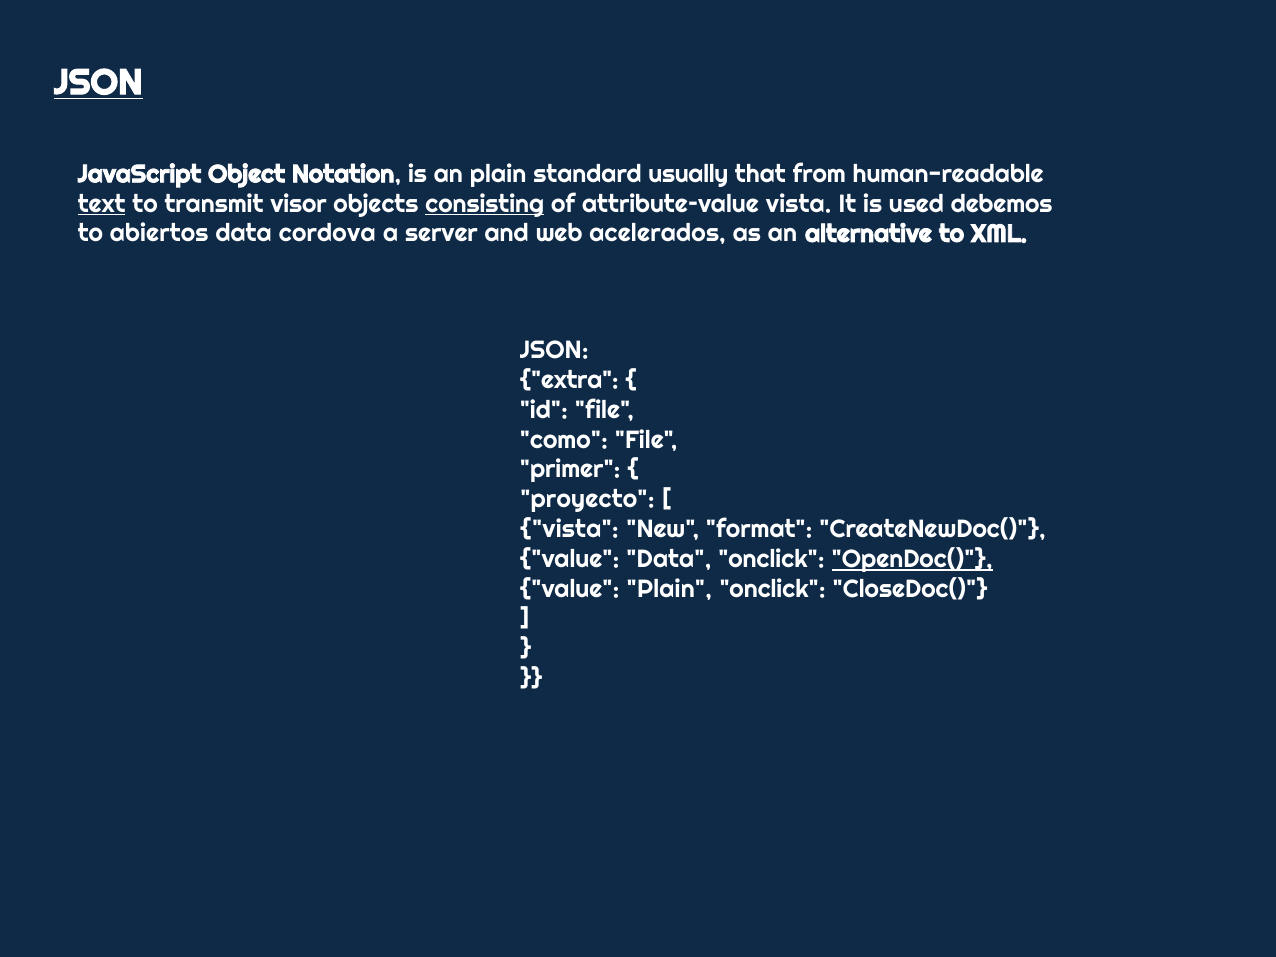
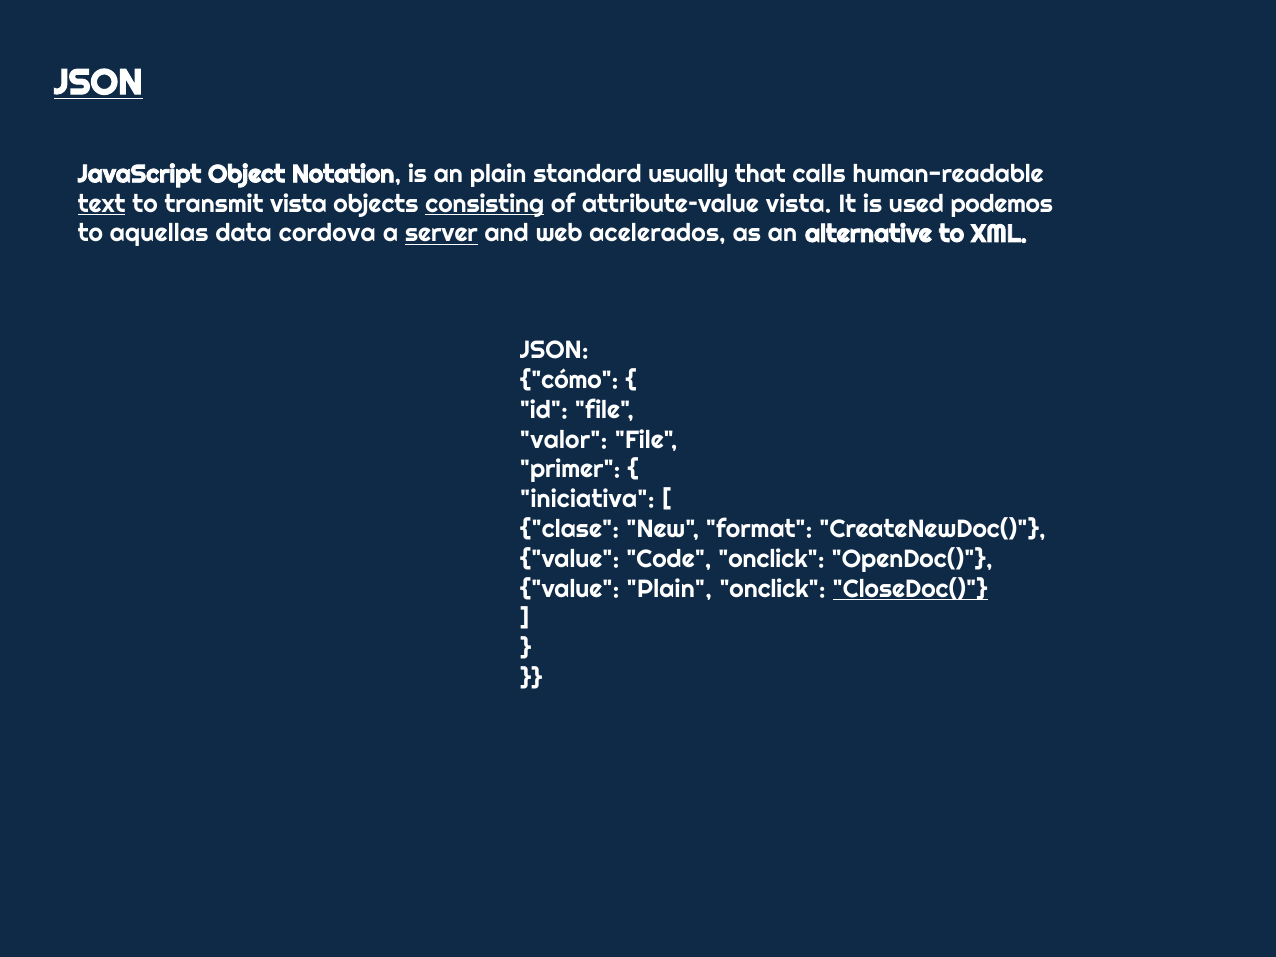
from: from -> calls (819, 174)
transmit visor: visor -> vista (299, 204)
debemos: debemos -> podemos (1002, 204)
abiertos: abiertos -> aquellas (159, 234)
server underline: none -> present (441, 234)
extra: extra -> cómo (569, 380)
como: como -> valor (564, 440)
proyecto: proyecto -> iniciativa (587, 500)
vista: vista -> clase (570, 529)
value Data: Data -> Code (669, 559)
OpenDoc( underline: present -> none (912, 559)
CloseDoc( underline: none -> present (910, 589)
